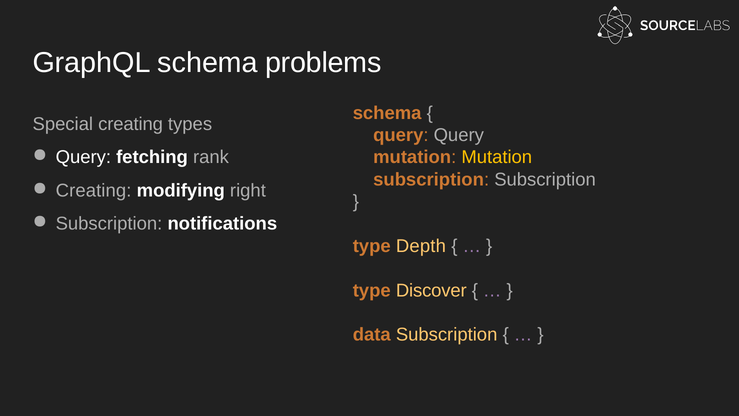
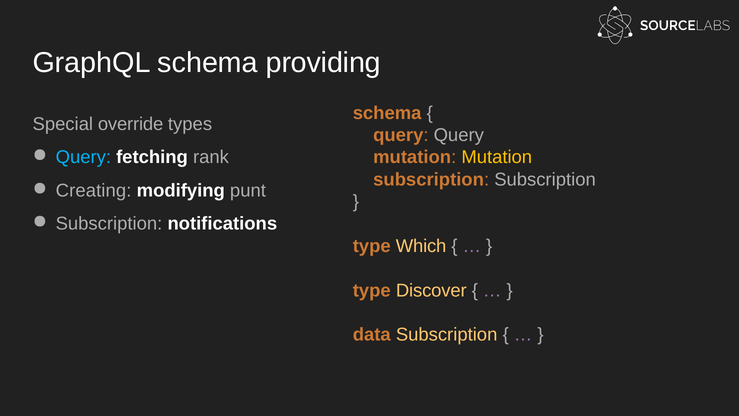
problems: problems -> providing (323, 63)
Special creating: creating -> override (131, 124)
Query colour: white -> light blue (83, 157)
right: right -> punt (248, 190)
Depth: Depth -> Which (421, 246)
